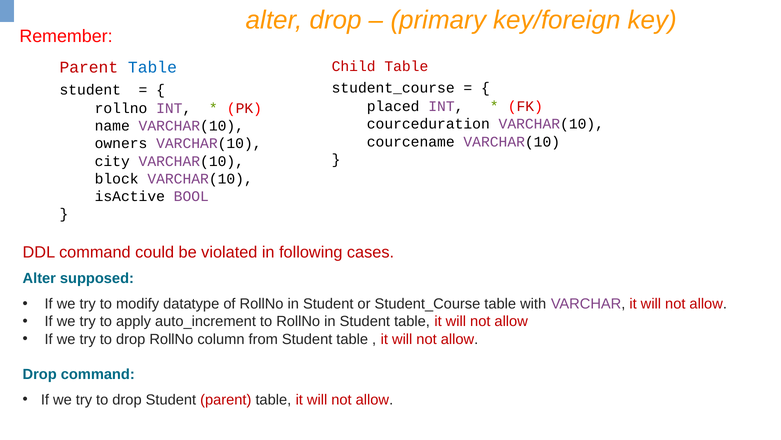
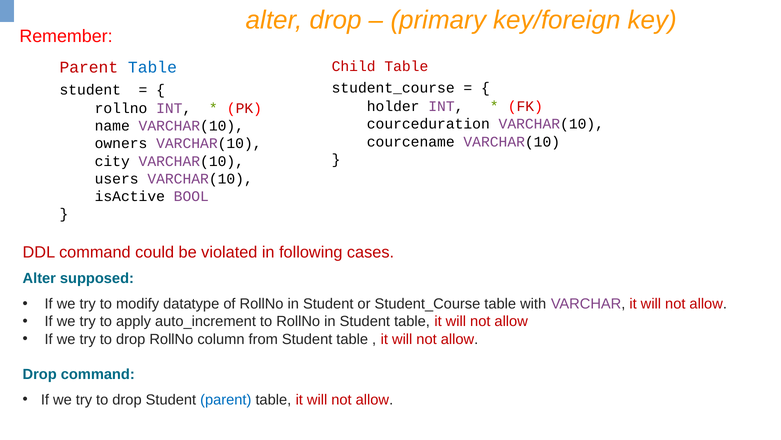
placed: placed -> holder (393, 106)
block: block -> users (117, 179)
parent colour: red -> blue (226, 399)
